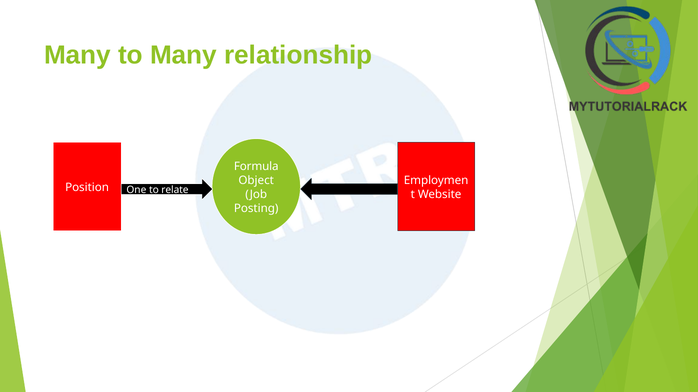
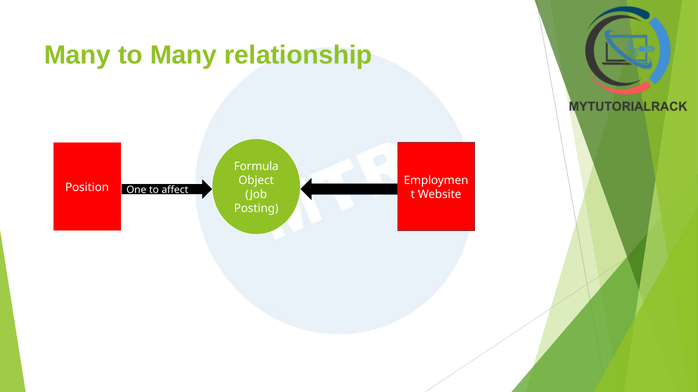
relate: relate -> affect (175, 190)
